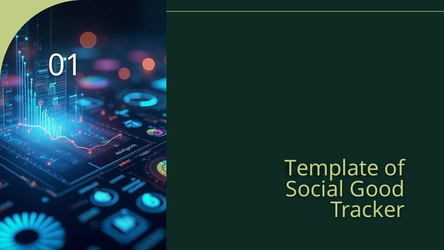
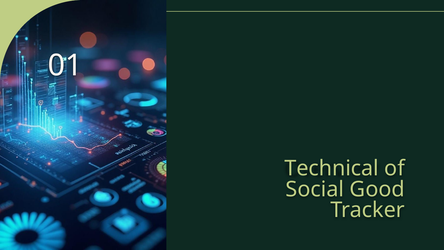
Template: Template -> Technical (332, 168)
